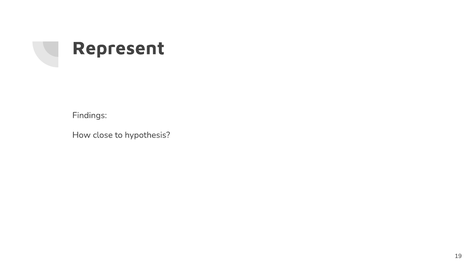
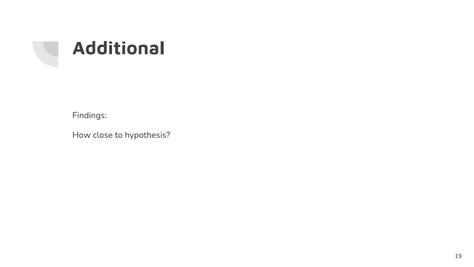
Represent: Represent -> Additional (119, 48)
